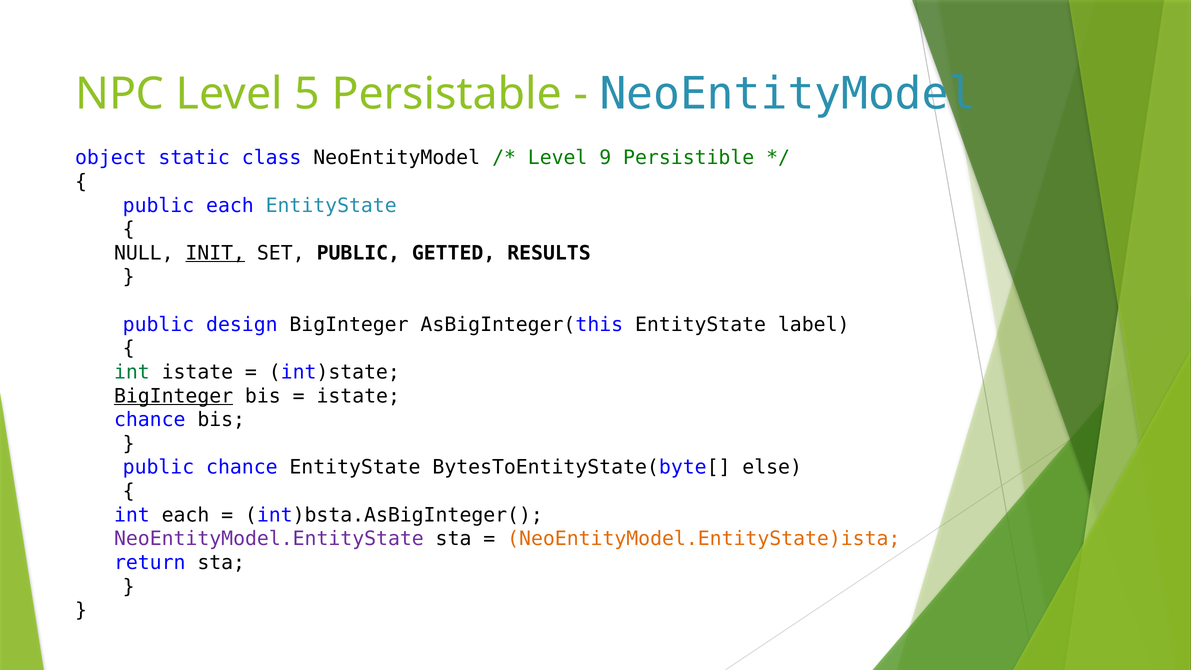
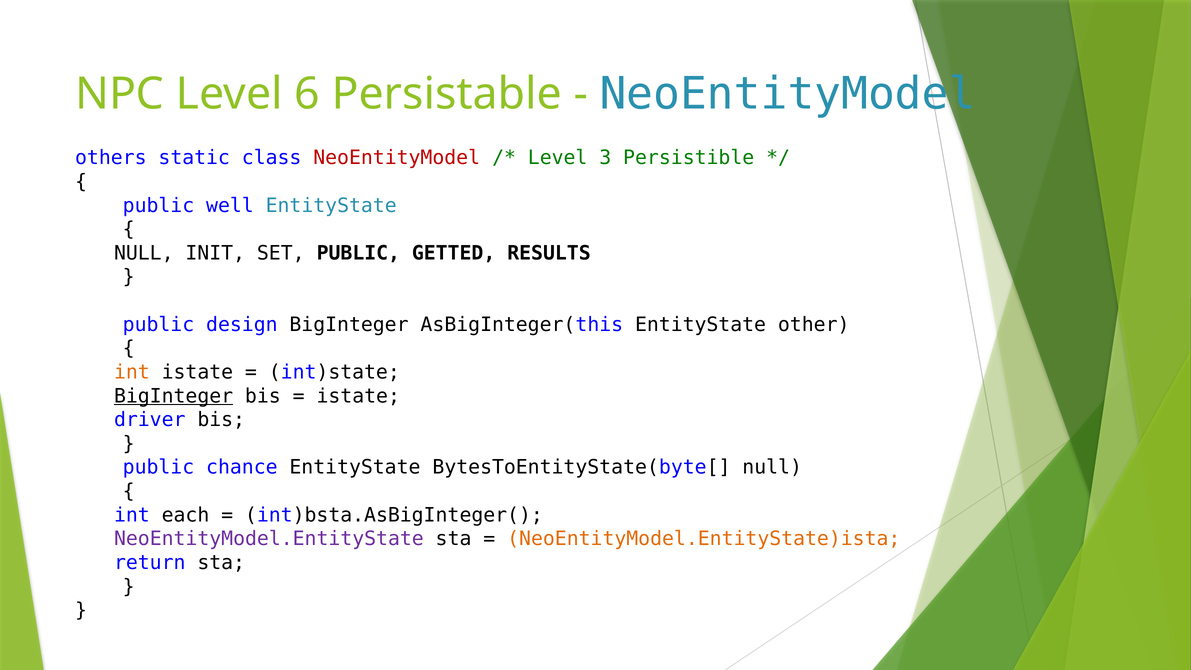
5: 5 -> 6 (307, 94)
object: object -> others (111, 158)
NeoEntityModel colour: black -> red (397, 158)
9: 9 -> 3 (605, 158)
public each: each -> well (230, 205)
INIT underline: present -> none (215, 253)
label: label -> other (814, 325)
int colour: green -> orange (132, 372)
chance: chance -> driver (150, 420)
BytesToEntityState(byte[ else: else -> null (772, 467)
